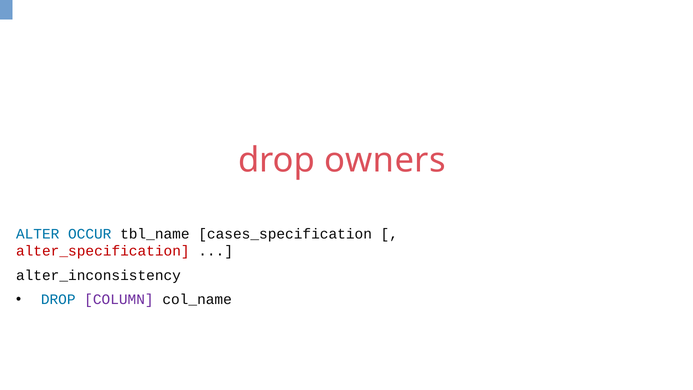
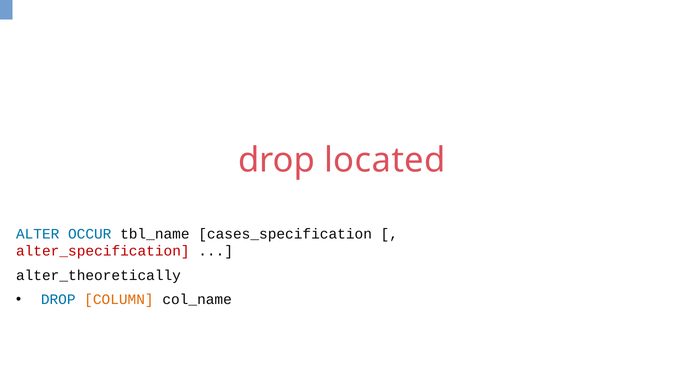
owners: owners -> located (385, 160)
alter_inconsistency: alter_inconsistency -> alter_theoretically (98, 275)
COLUMN colour: purple -> orange (119, 299)
